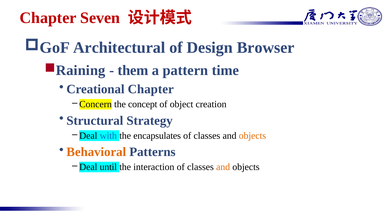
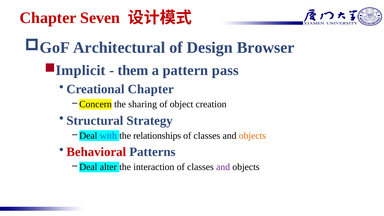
Raining: Raining -> Implicit (81, 70)
time: time -> pass (225, 70)
concept: concept -> sharing (143, 104)
encapsulates: encapsulates -> relationships (157, 136)
Behavioral colour: orange -> red (96, 152)
until: until -> alter (108, 167)
and colour: orange -> purple (223, 167)
